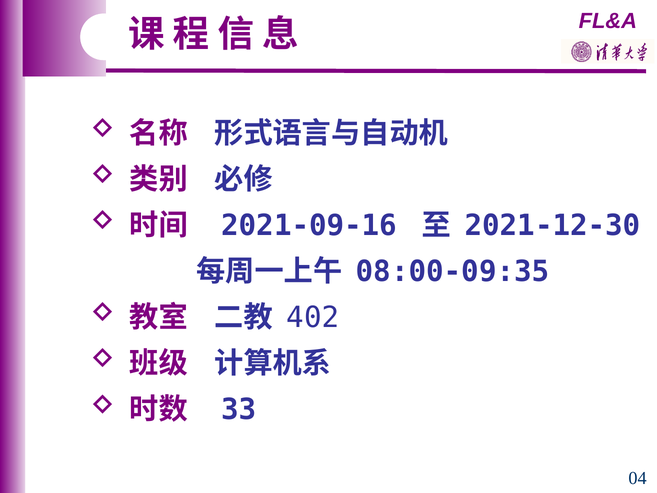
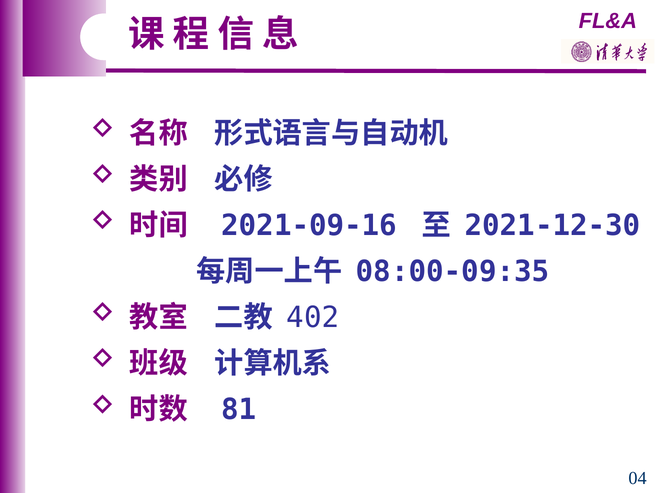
33: 33 -> 81 (239, 409)
